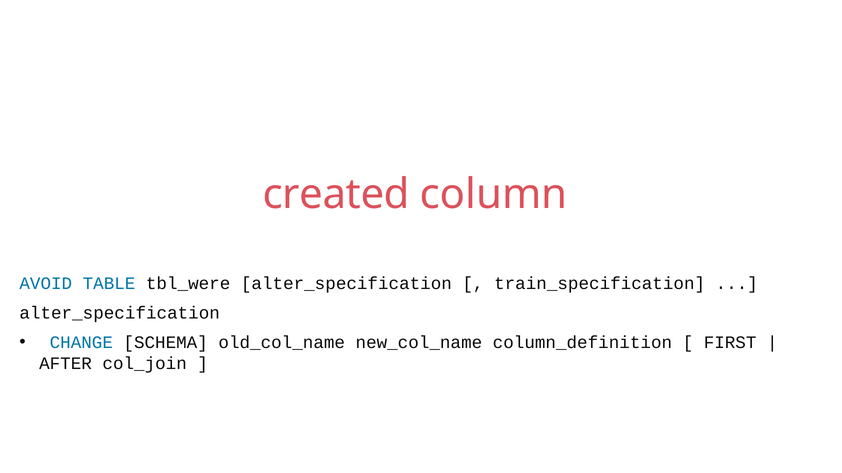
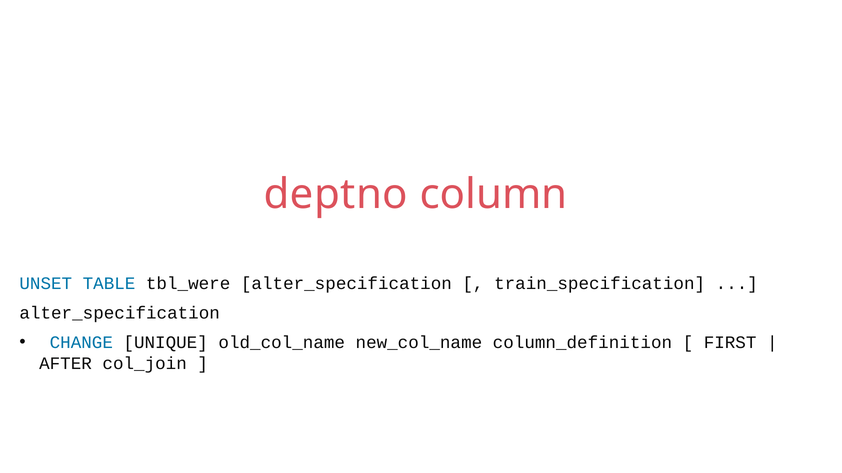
created: created -> deptno (336, 194)
AVOID: AVOID -> UNSET (46, 284)
SCHEMA: SCHEMA -> UNIQUE (166, 343)
